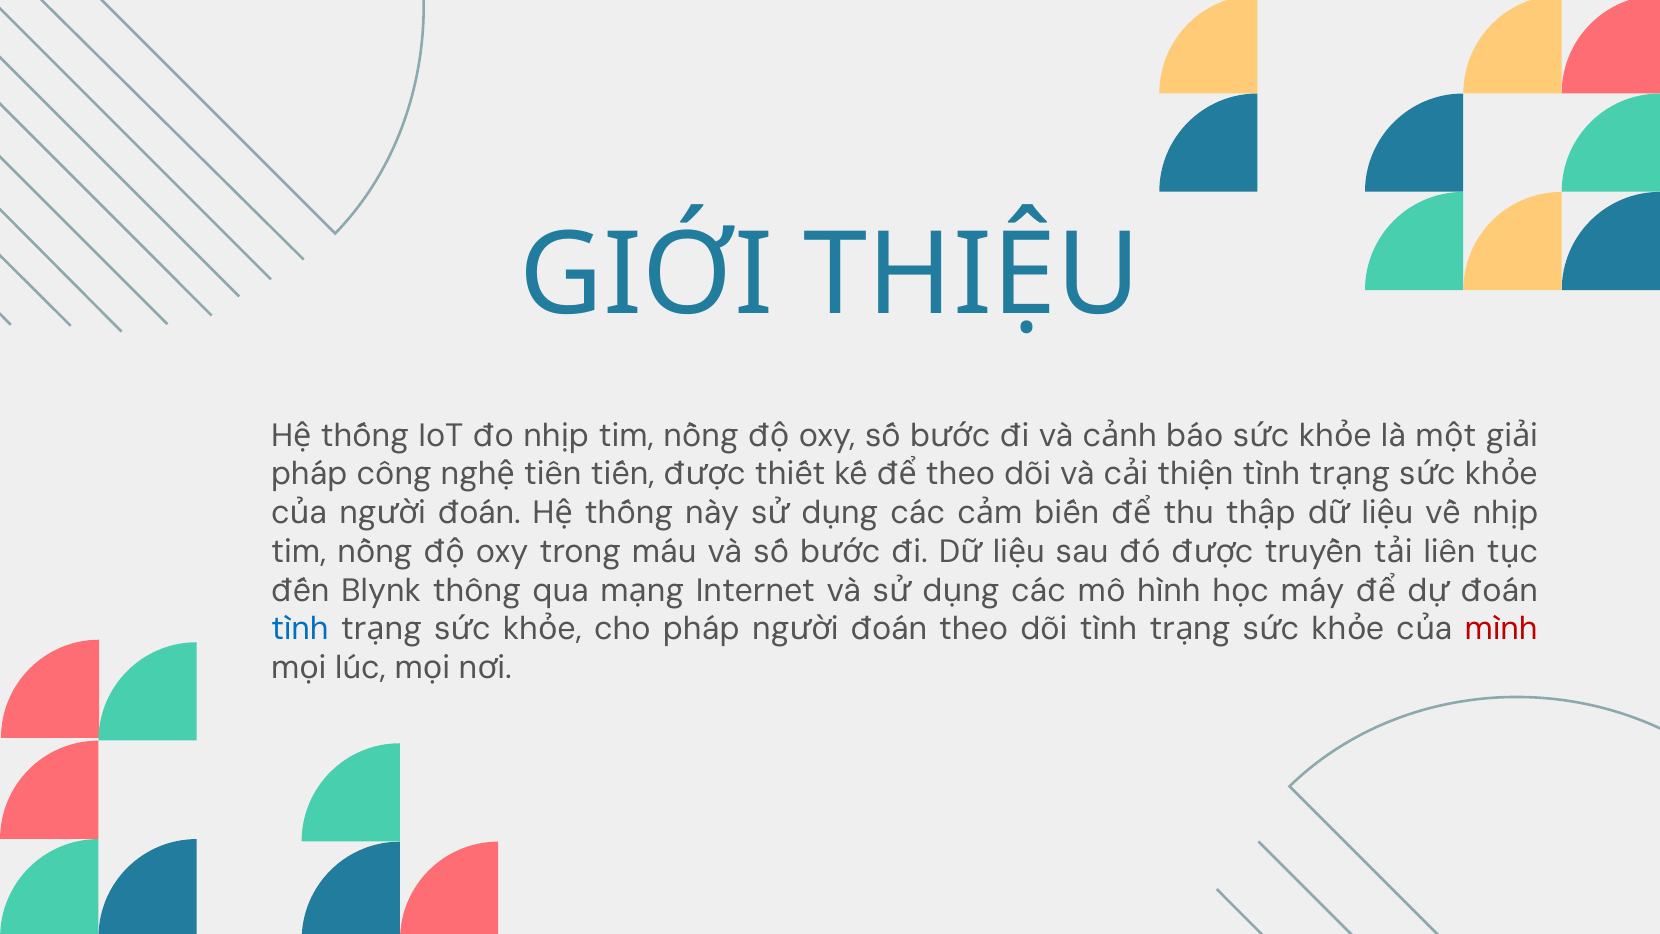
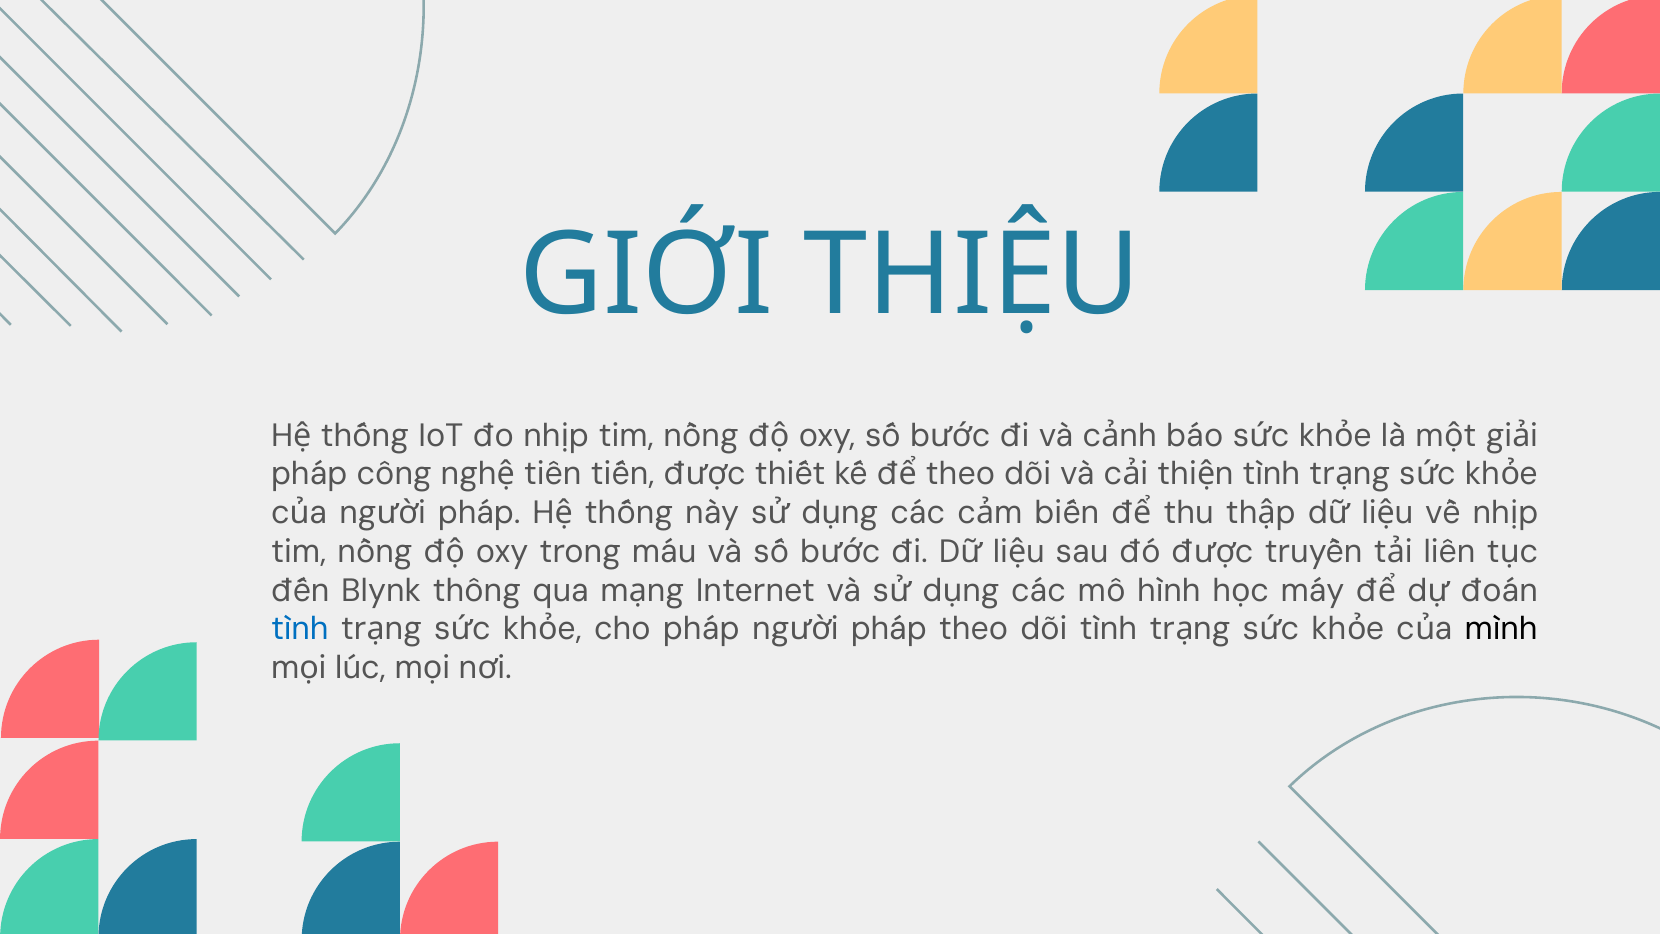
đoán: đoán -> pháp (479, 513)
đoán: đoán -> pháp (889, 629)
mình colour: red -> black (1501, 629)
